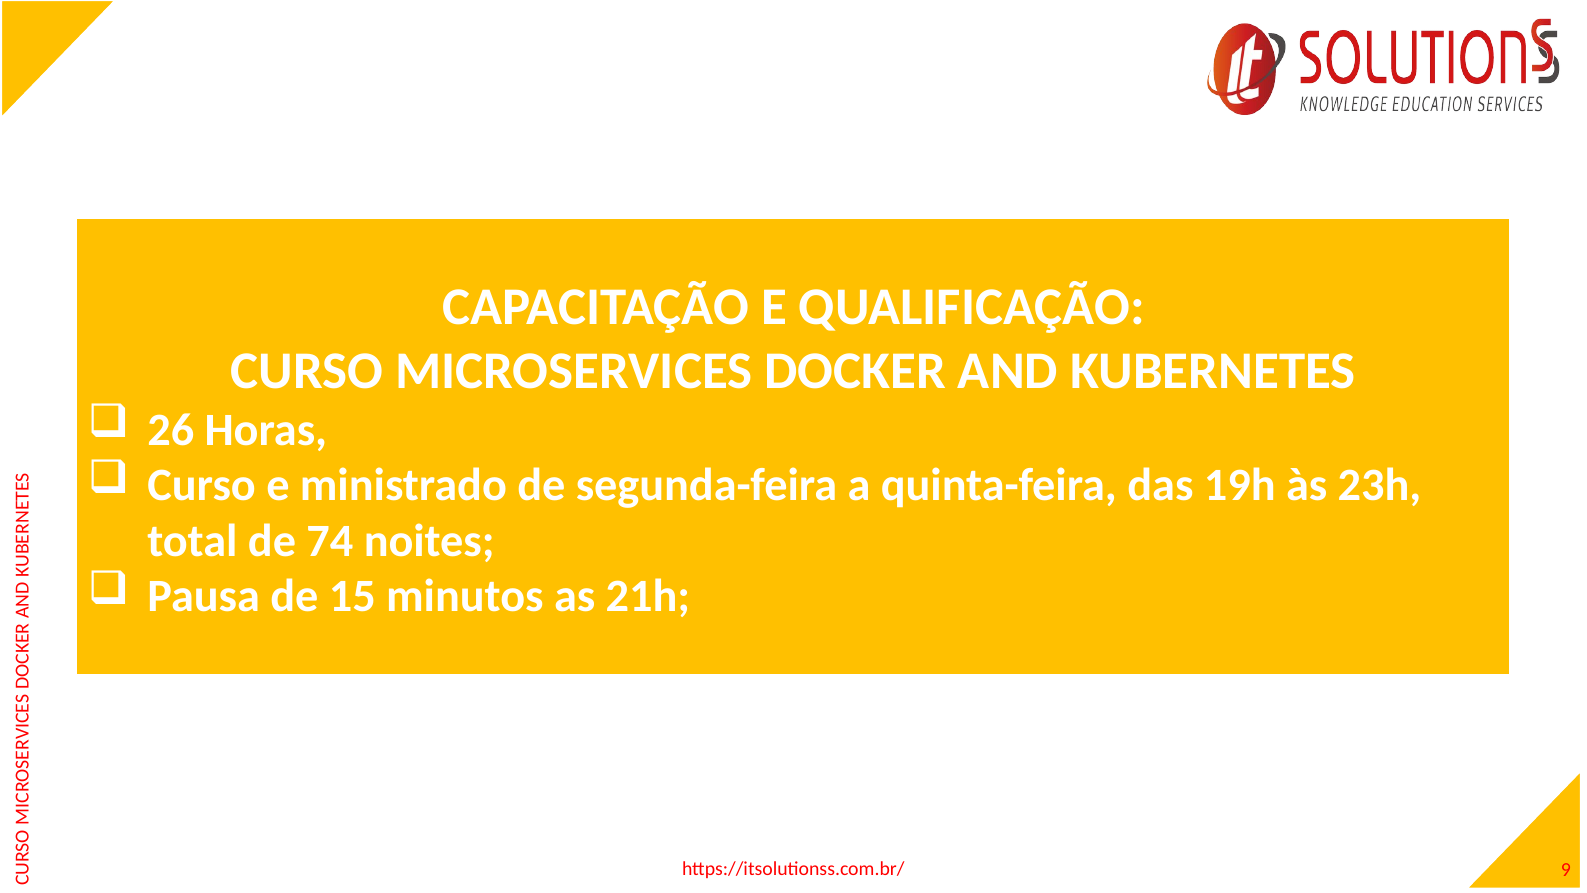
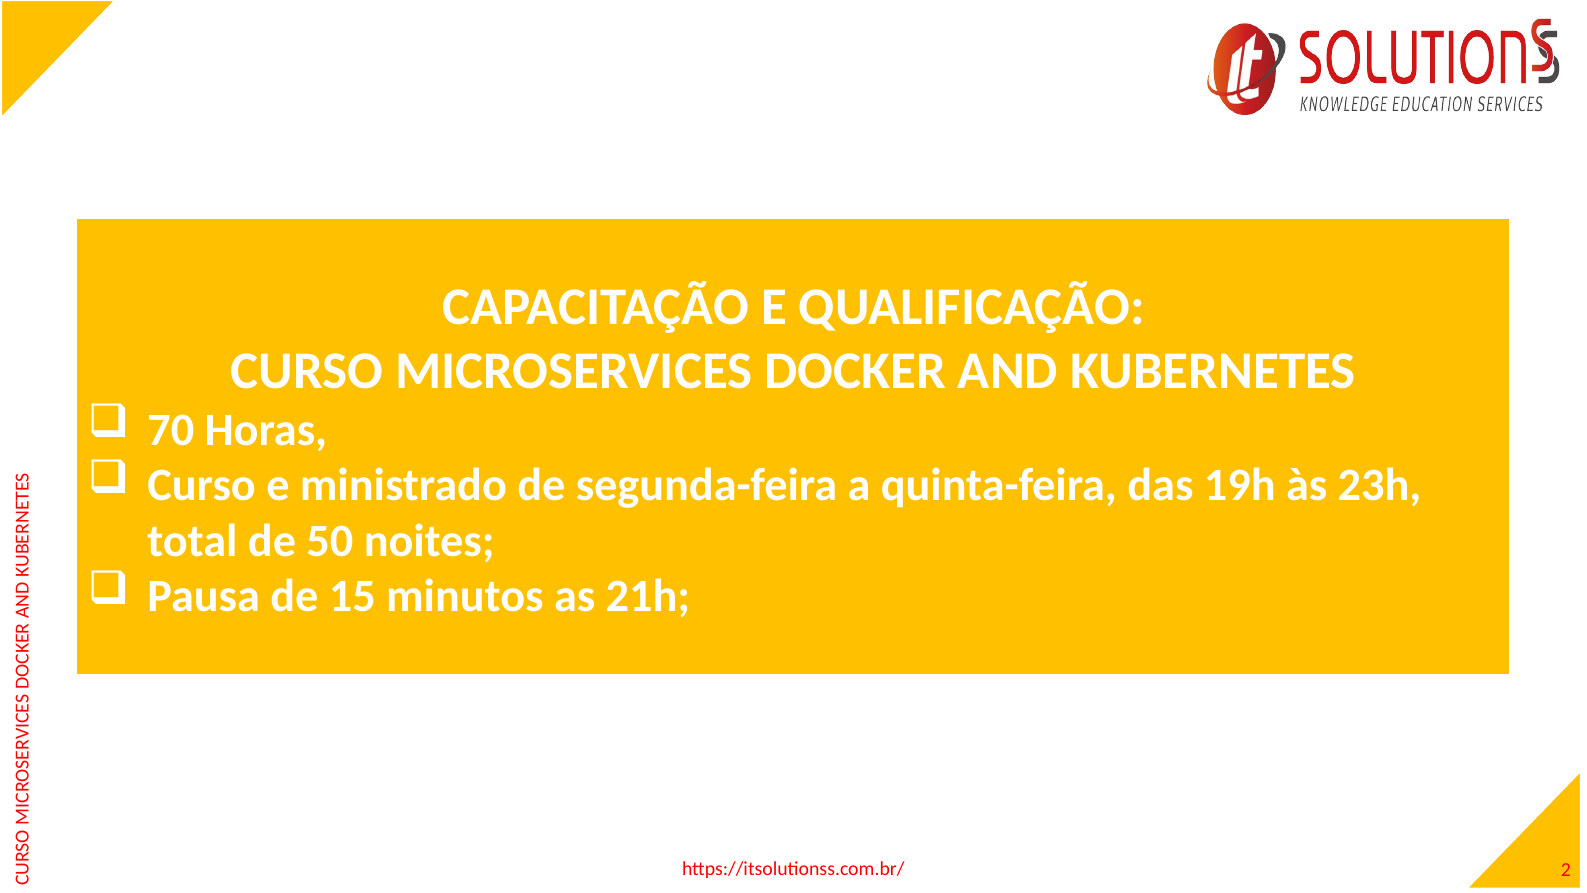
26: 26 -> 70 (171, 430)
74: 74 -> 50 (330, 541)
9: 9 -> 2 (1566, 870)
